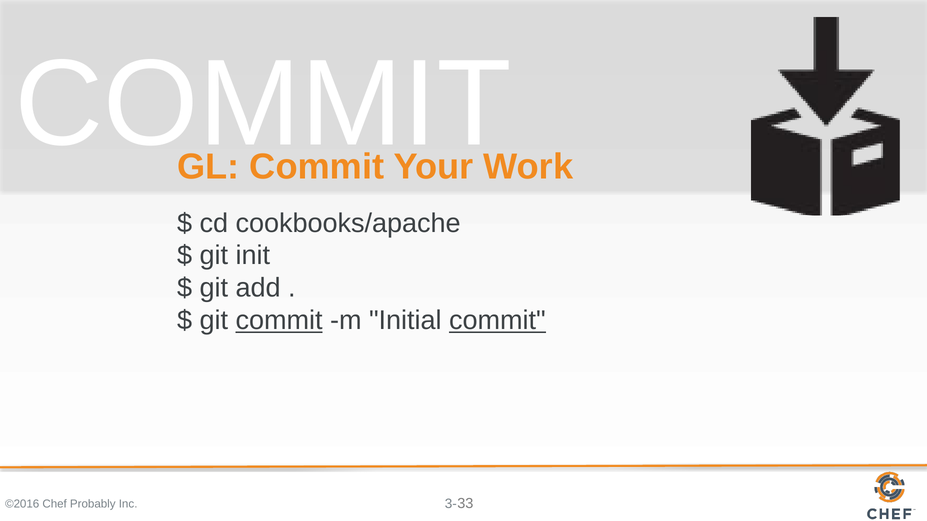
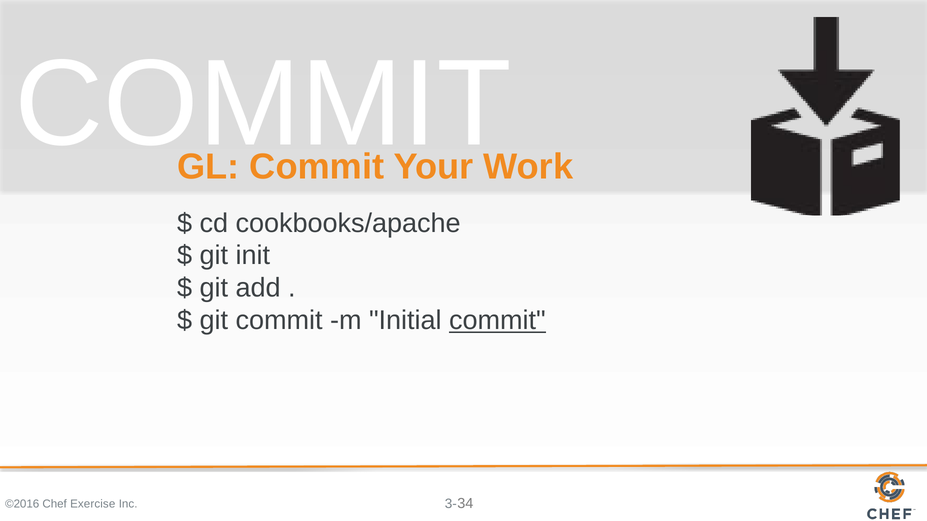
commit underline: present -> none (279, 321)
Probably: Probably -> Exercise (93, 504)
33: 33 -> 34 (465, 504)
